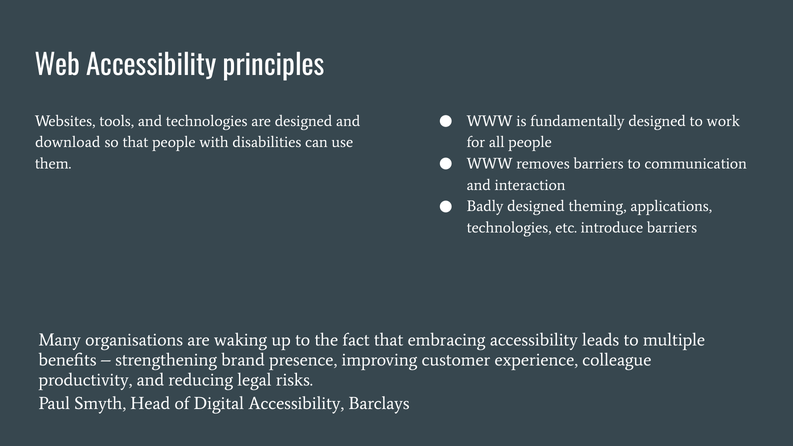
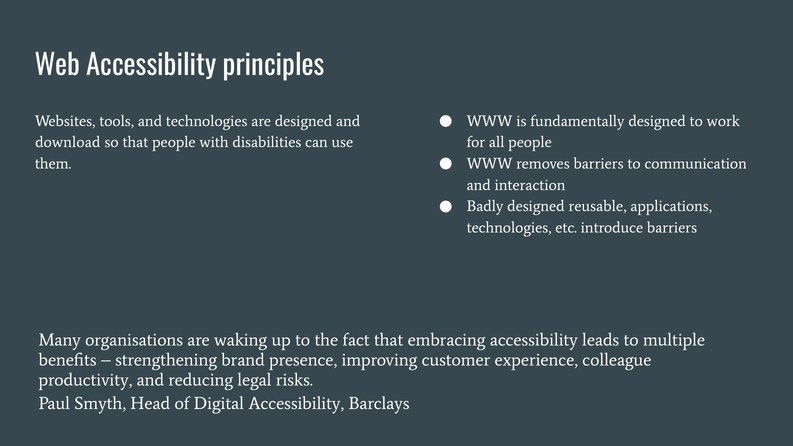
theming: theming -> reusable (598, 206)
